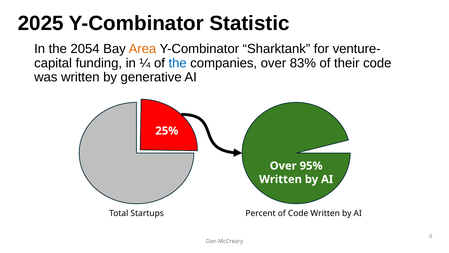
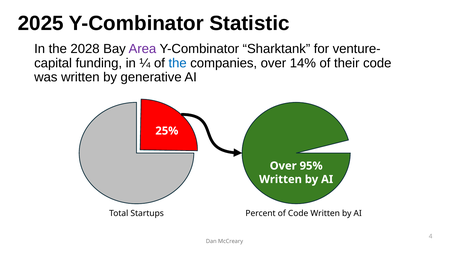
2054: 2054 -> 2028 (85, 49)
Area colour: orange -> purple (142, 49)
83%: 83% -> 14% (303, 63)
